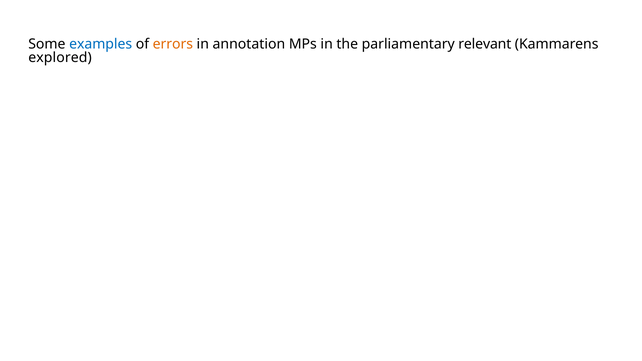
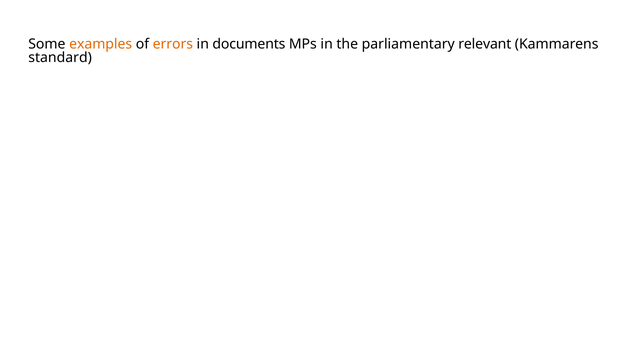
examples colour: blue -> orange (101, 44)
annotation: annotation -> documents (249, 44)
explored: explored -> standard (60, 58)
